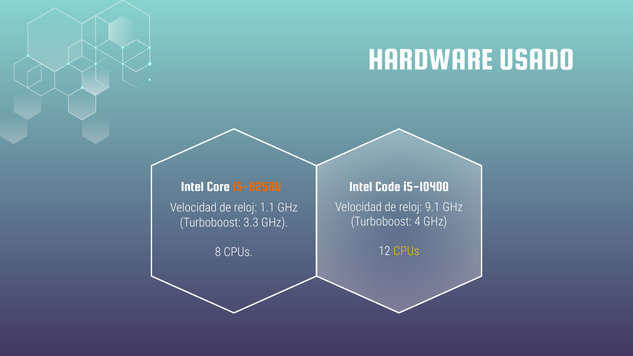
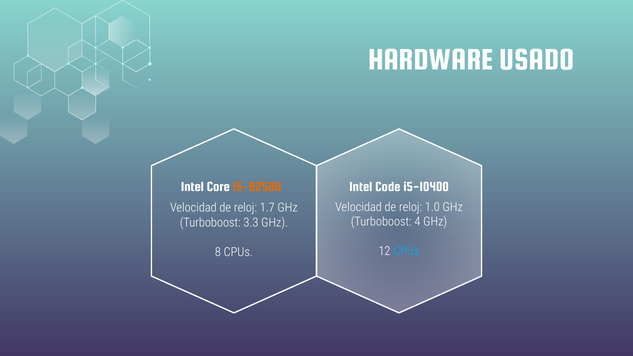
9.1: 9.1 -> 1.0 (432, 207)
1.1: 1.1 -> 1.7 (267, 208)
CPUs colour: yellow -> light blue (406, 251)
